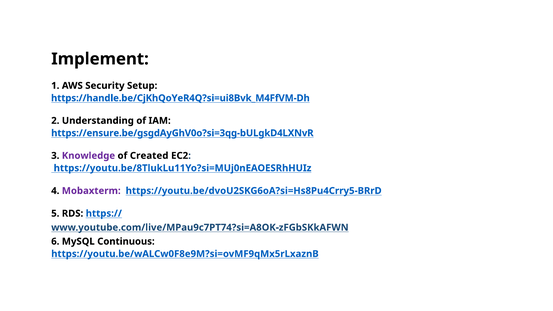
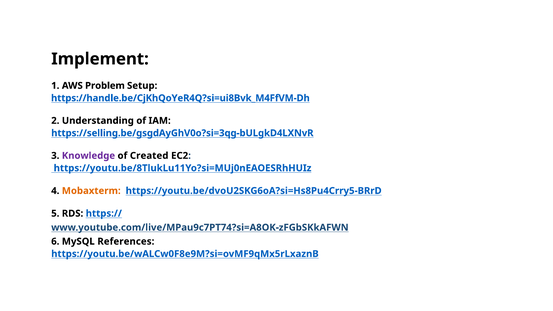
Security: Security -> Problem (105, 86)
https://ensure.be/gsgdAyGhV0o?si=3qg-bULgkD4LXNvR: https://ensure.be/gsgdAyGhV0o?si=3qg-bULgkD4LXNvR -> https://selling.be/gsgdAyGhV0o?si=3qg-bULgkD4LXNvR (182, 133)
Mobaxterm colour: purple -> orange (91, 191)
Continuous: Continuous -> References (126, 241)
